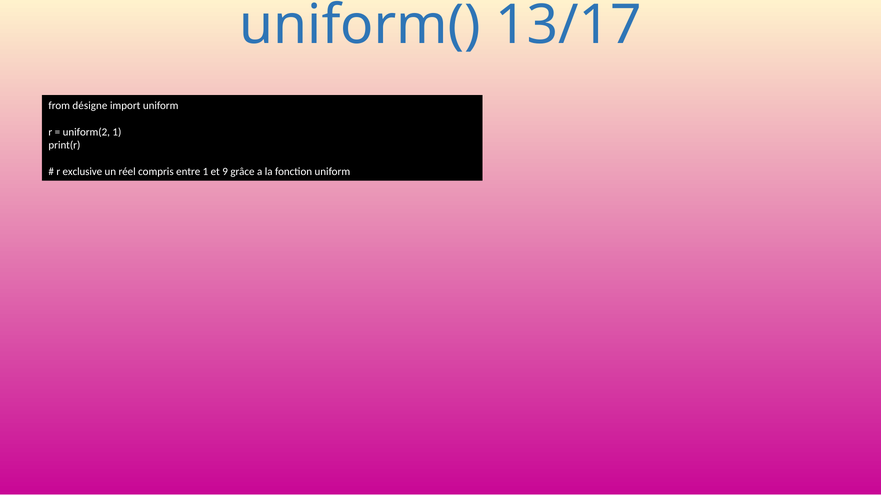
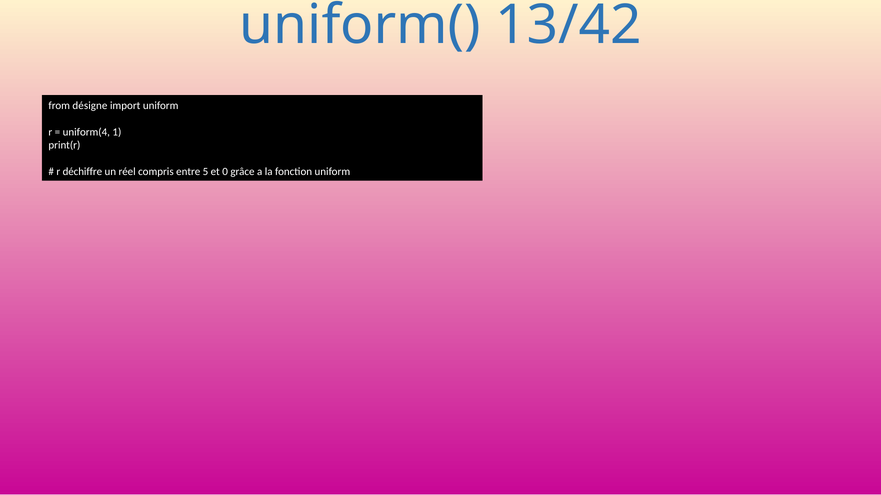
13/17: 13/17 -> 13/42 (569, 25)
uniform(2: uniform(2 -> uniform(4 (86, 132)
exclusive: exclusive -> déchiffre (82, 172)
entre 1: 1 -> 5 (205, 172)
9: 9 -> 0 (225, 172)
